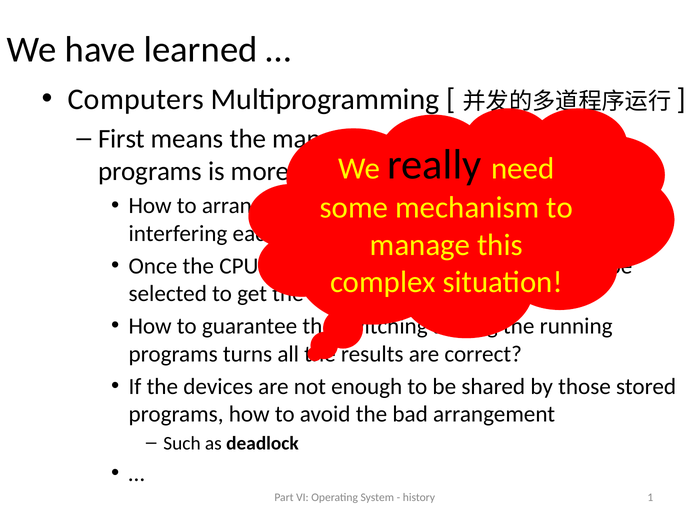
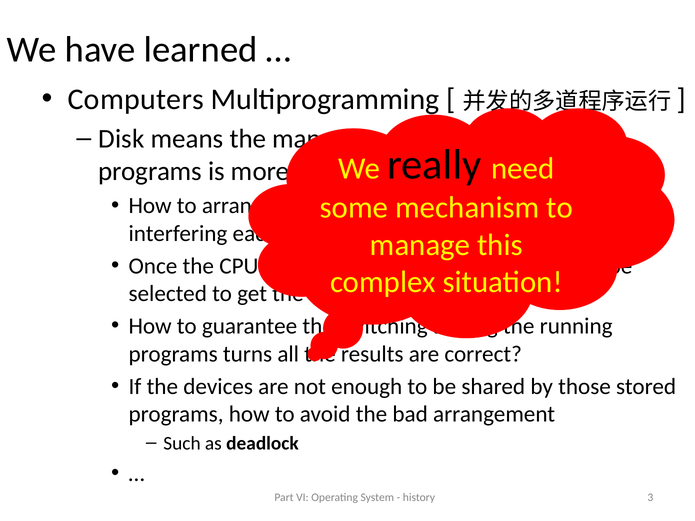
First: First -> Disk (121, 139)
1: 1 -> 3 (650, 498)
